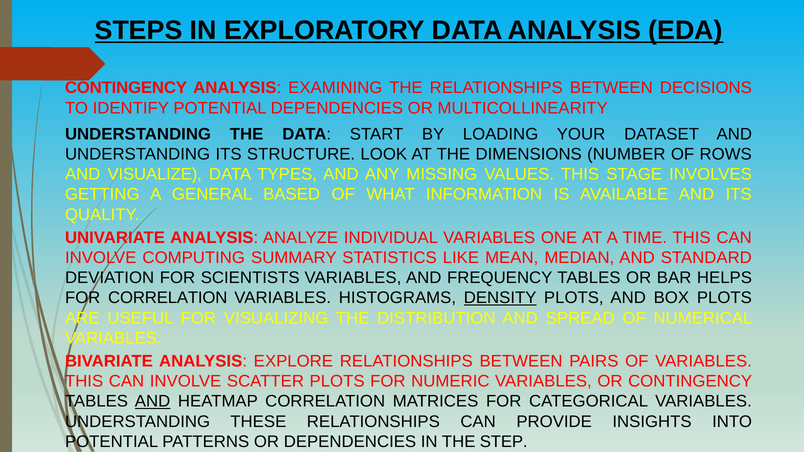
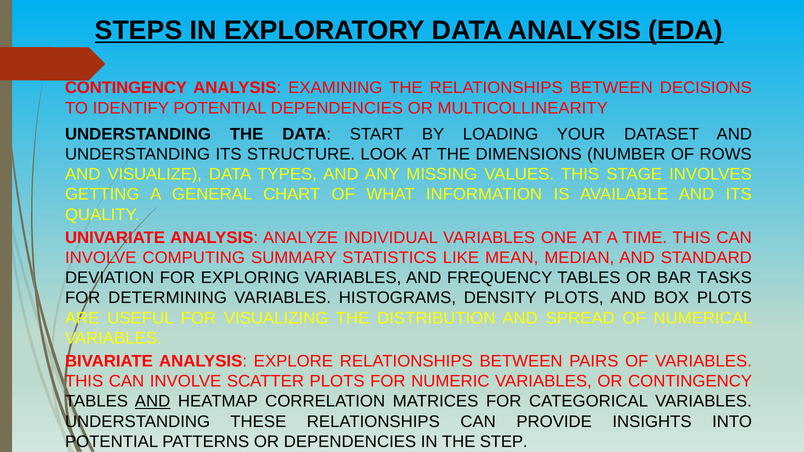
BASED: BASED -> CHART (292, 195)
SCIENTISTS: SCIENTISTS -> EXPLORING (250, 278)
HELPS: HELPS -> TASKS (724, 278)
FOR CORRELATION: CORRELATION -> DETERMINING (168, 298)
DENSITY underline: present -> none (500, 298)
